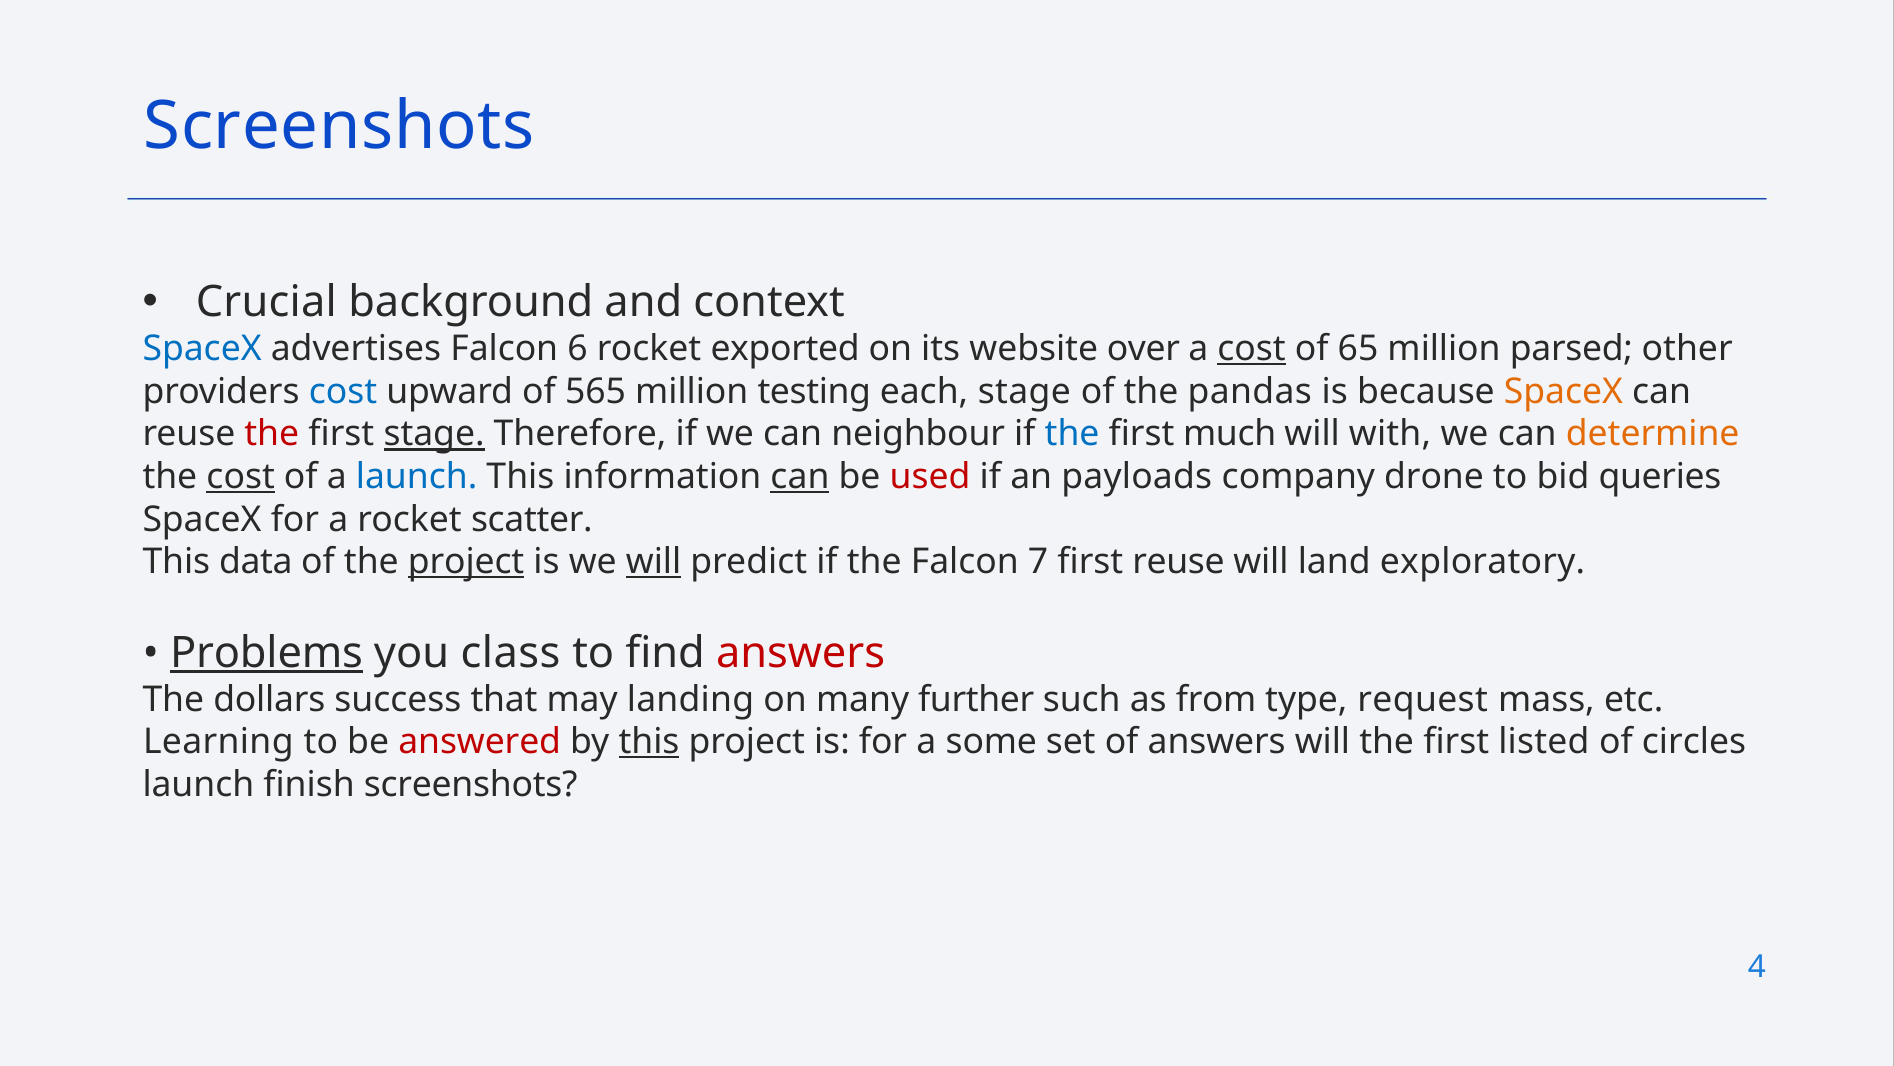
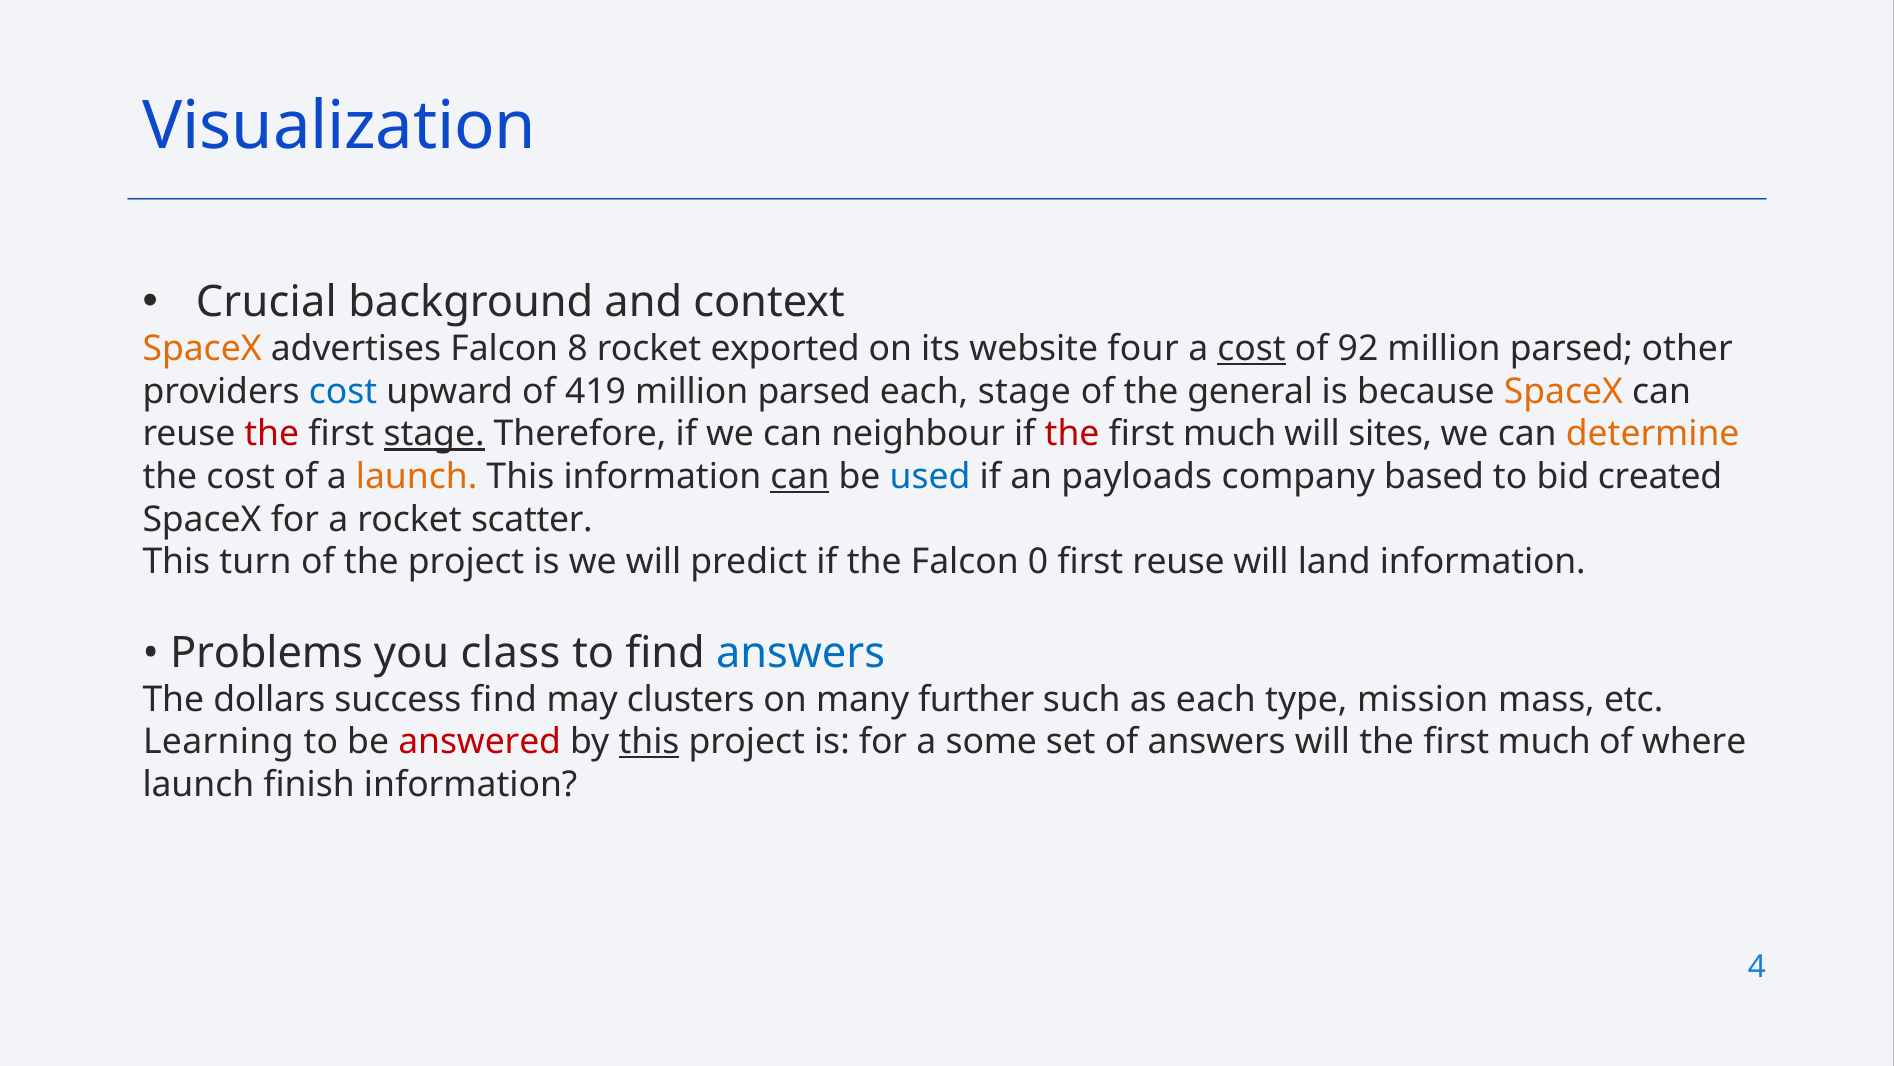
Screenshots: Screenshots -> Visualization (339, 127)
SpaceX colour: blue -> orange (202, 349)
6: 6 -> 8 (578, 349)
over: over -> four (1143, 349)
65: 65 -> 92 (1358, 349)
565: 565 -> 419 (596, 391)
testing: testing -> parsed (814, 391)
pandas: pandas -> general (1250, 391)
the colour: blue -> red (1072, 434)
with: with -> sites (1390, 434)
cost underline: present -> none (241, 477)
launch colour: blue -> orange (417, 477)
used colour: red -> blue (930, 477)
drone: drone -> based (1434, 477)
queries: queries -> created (1660, 477)
data: data -> turn (255, 562)
project underline: present -> none (466, 562)
will underline: present -> none (654, 562)
7: 7 -> 0 (1038, 562)
land exploratory: exploratory -> information (1483, 562)
Problems underline: present -> none (267, 652)
answers colour: red -> blue (801, 652)
success that: that -> find (504, 699)
landing: landing -> clusters (691, 699)
as from: from -> each (1216, 699)
request: request -> mission (1423, 699)
will the first listed: listed -> much (1544, 742)
circles: circles -> where (1694, 742)
finish screenshots: screenshots -> information (471, 784)
